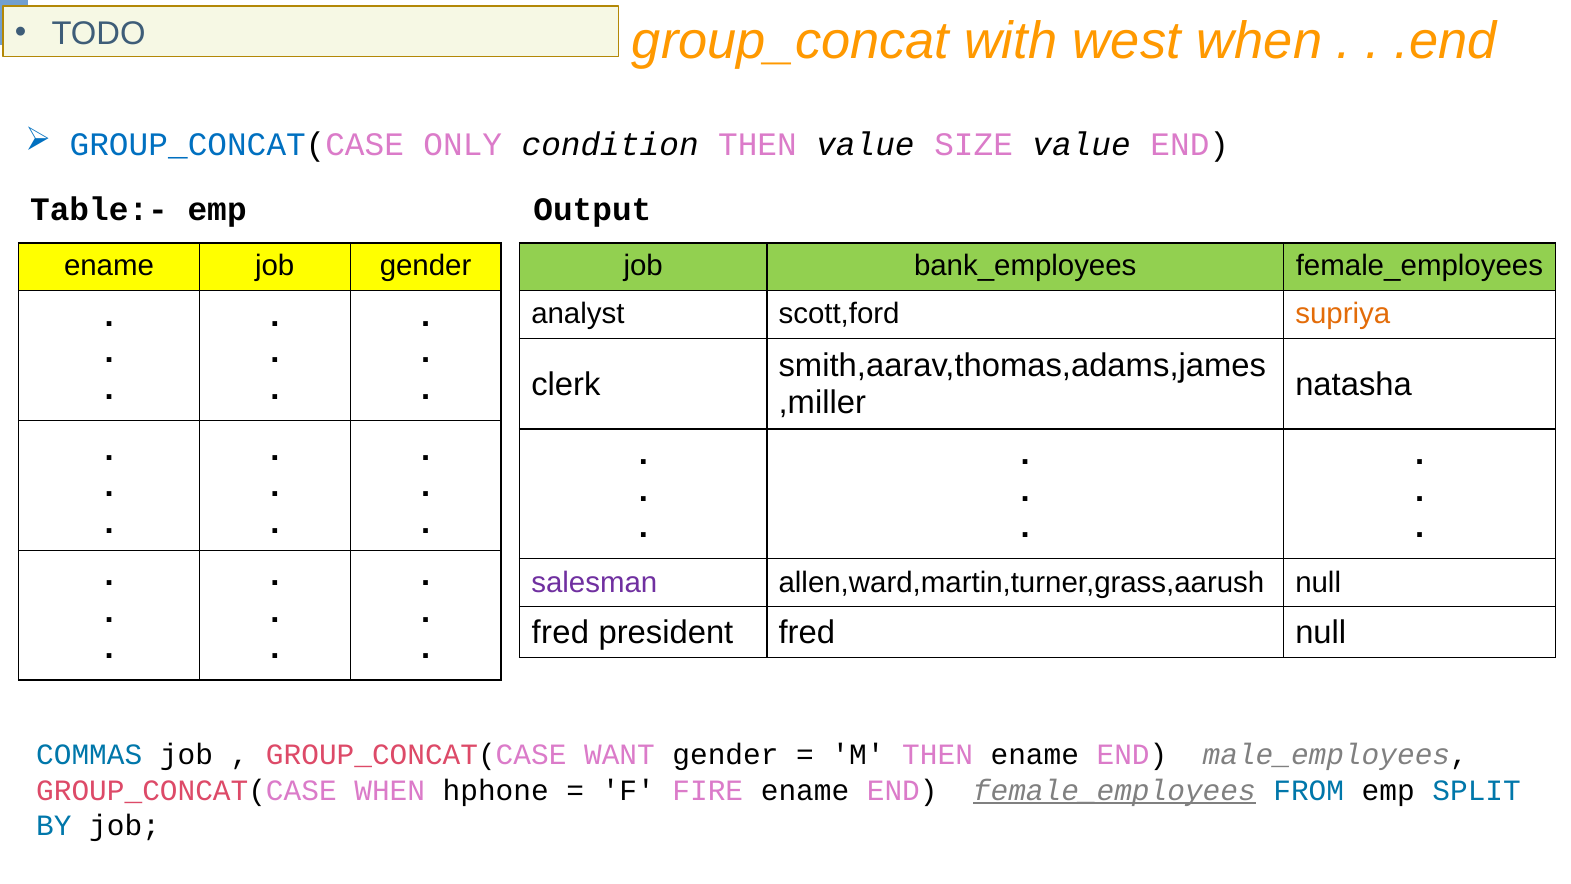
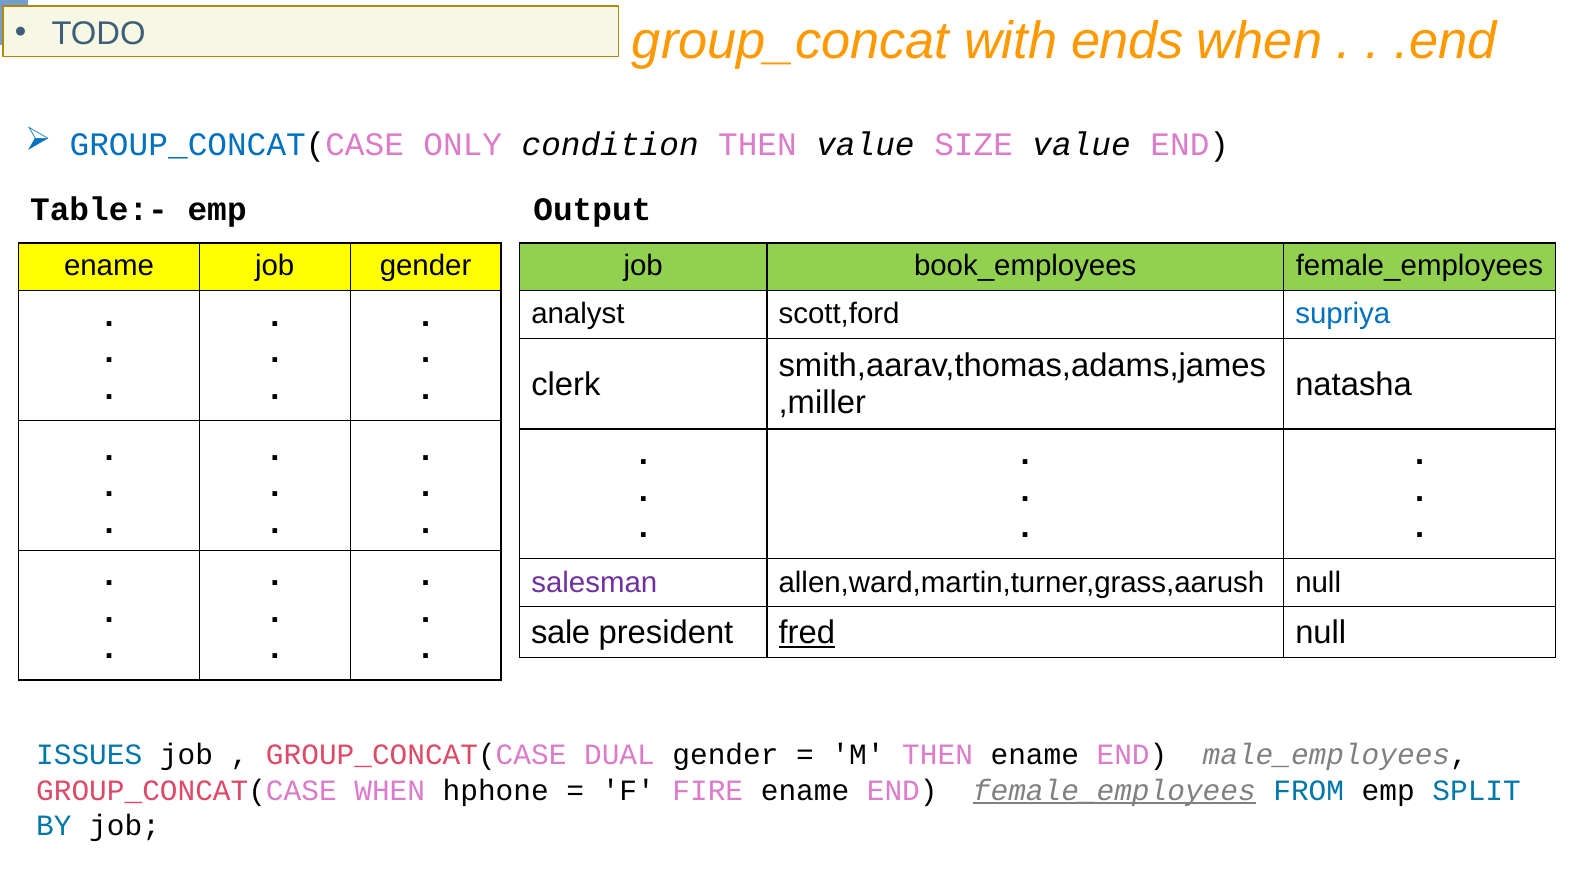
west: west -> ends (1127, 41)
bank_employees: bank_employees -> book_employees (1025, 266)
supriya colour: orange -> blue (1343, 314)
fred: fred -> sale (561, 632)
fred underline: none -> present (807, 632)
COMMAS: COMMAS -> ISSUES (89, 755)
WANT: WANT -> DUAL (619, 755)
